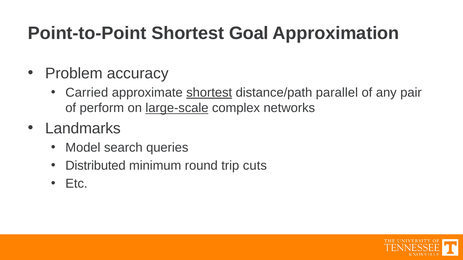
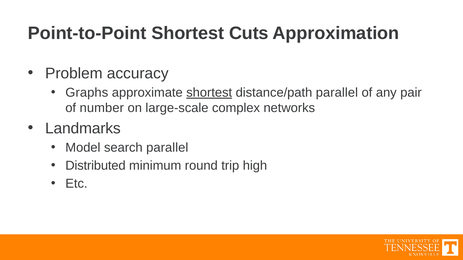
Goal: Goal -> Cuts (249, 33)
Carried: Carried -> Graphs (87, 93)
perform: perform -> number (102, 108)
large-scale underline: present -> none (177, 108)
search queries: queries -> parallel (167, 148)
cuts: cuts -> high (255, 166)
